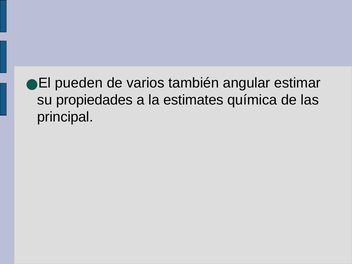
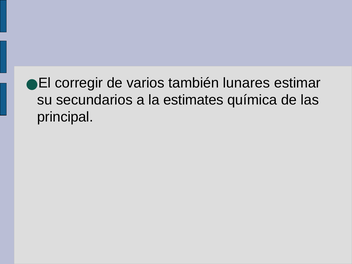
pueden: pueden -> corregir (79, 83)
angular: angular -> lunares (246, 83)
propiedades: propiedades -> secundarios (94, 100)
